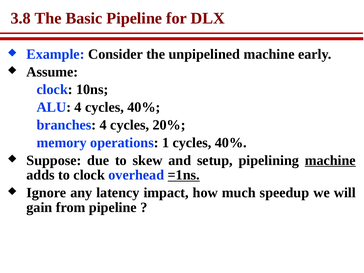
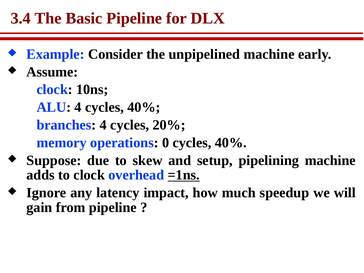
3.8: 3.8 -> 3.4 (21, 18)
1: 1 -> 0 (166, 143)
machine underline: present -> none (330, 160)
